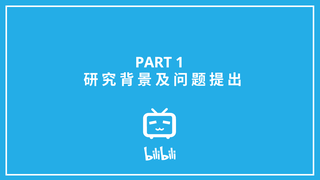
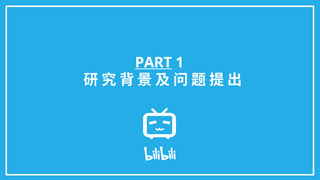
PART underline: none -> present (153, 63)
